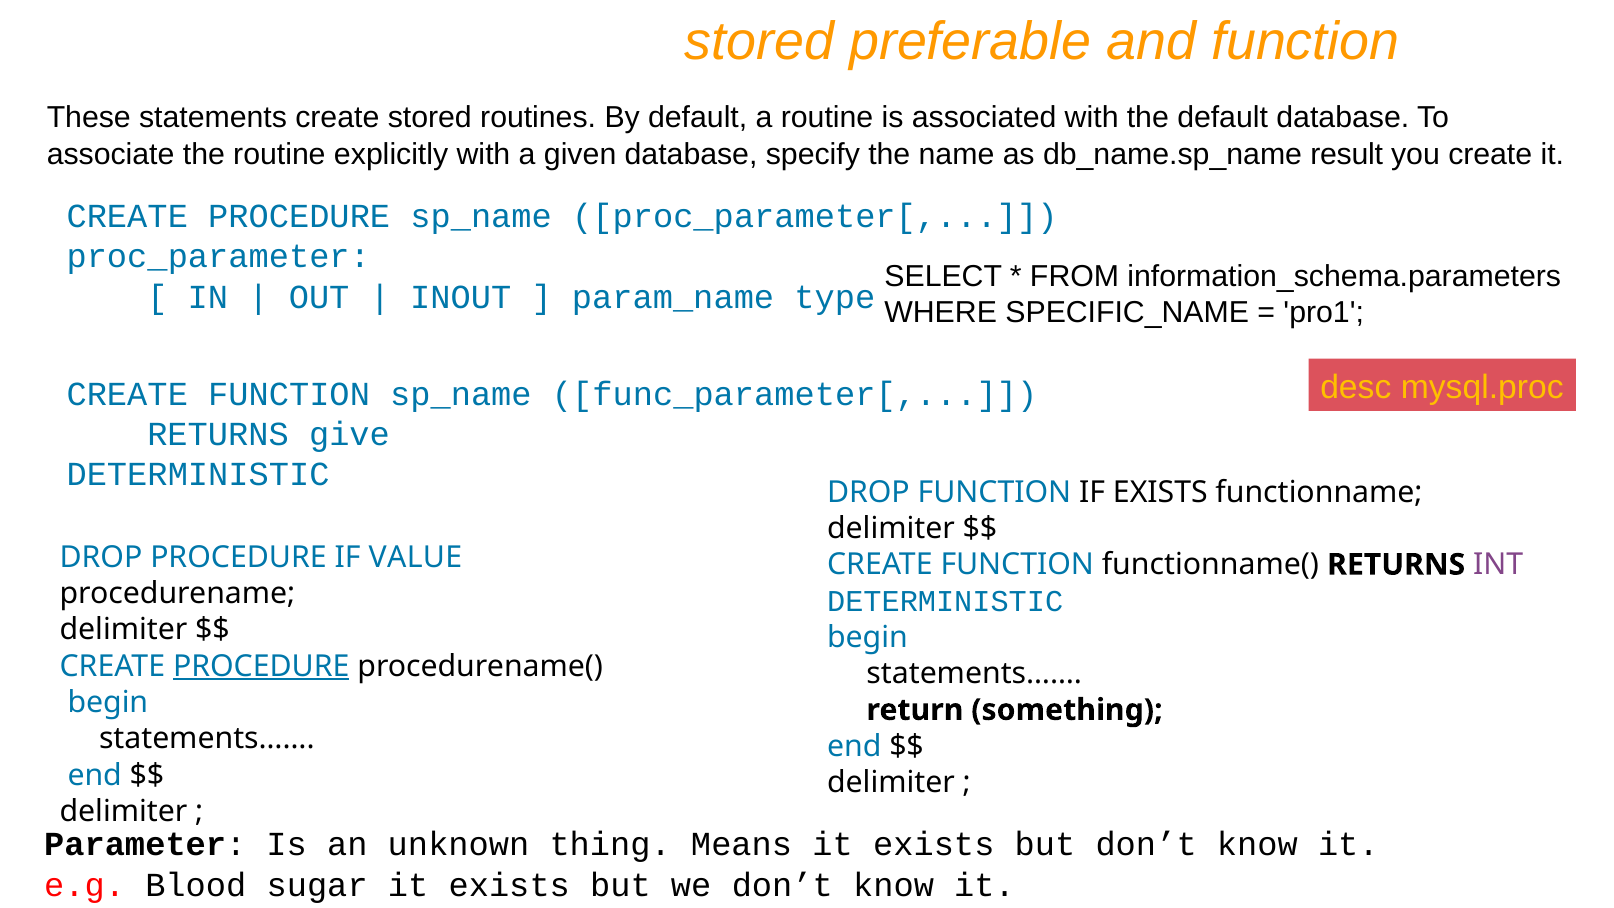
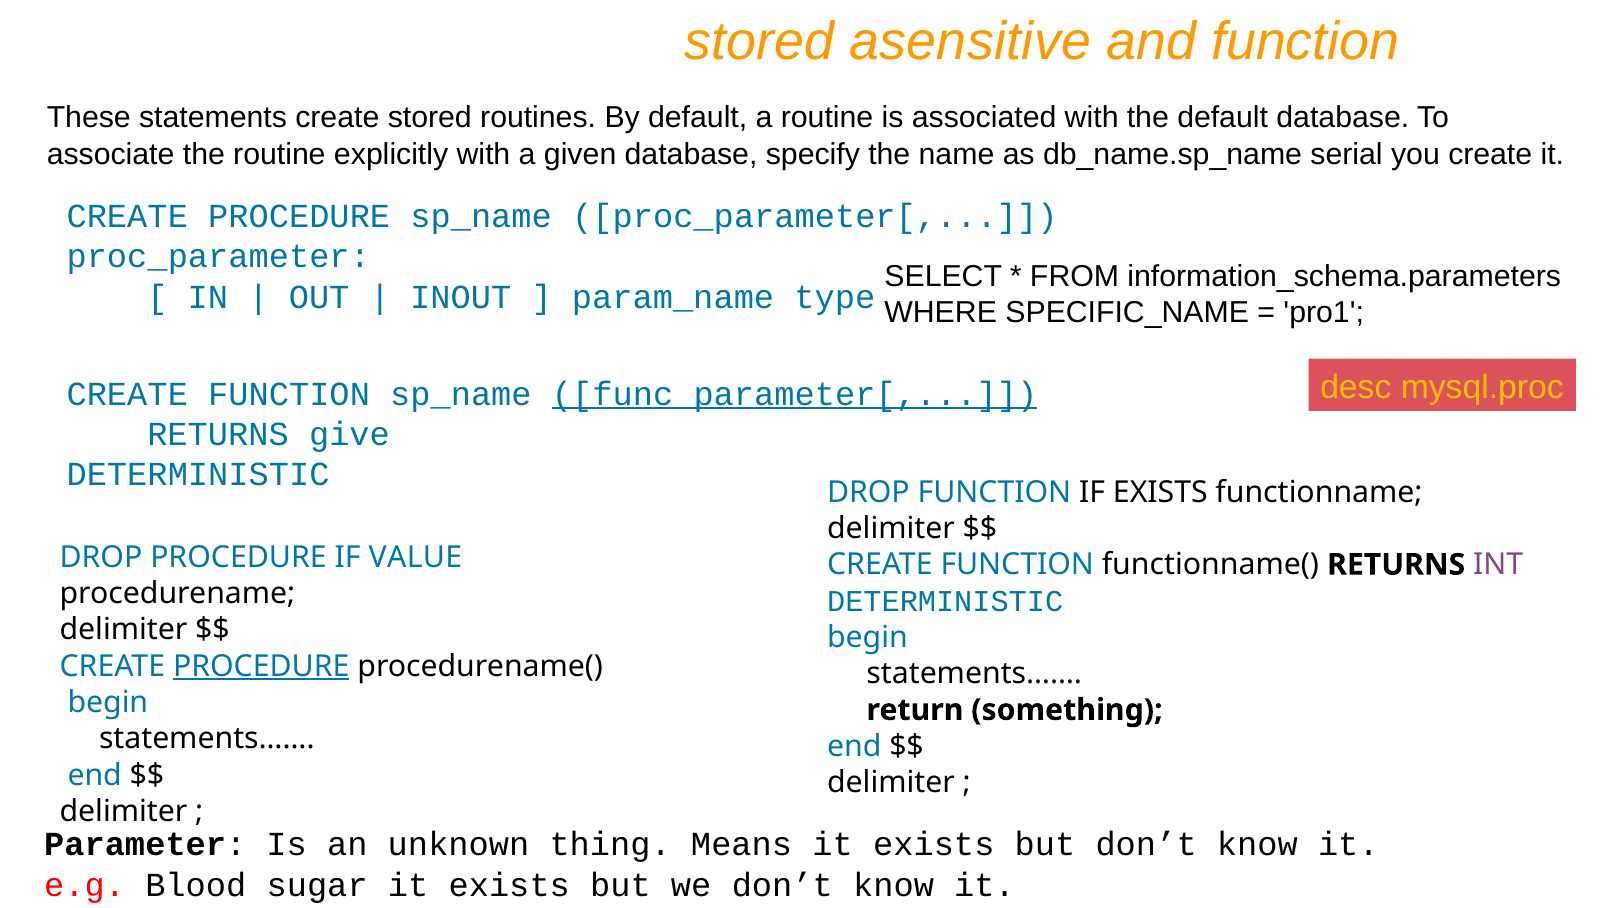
preferable: preferable -> asensitive (970, 42)
result: result -> serial (1347, 154)
func_parameter[ underline: none -> present (795, 394)
